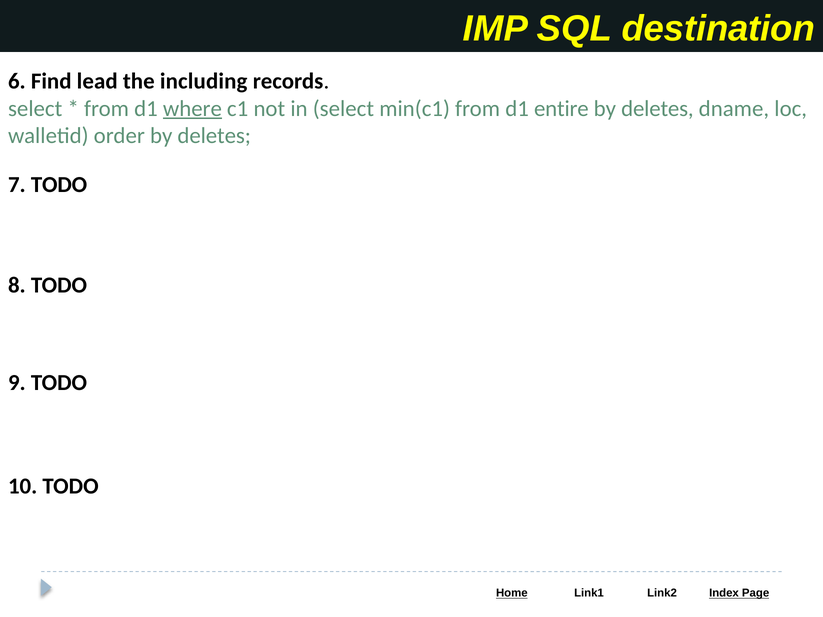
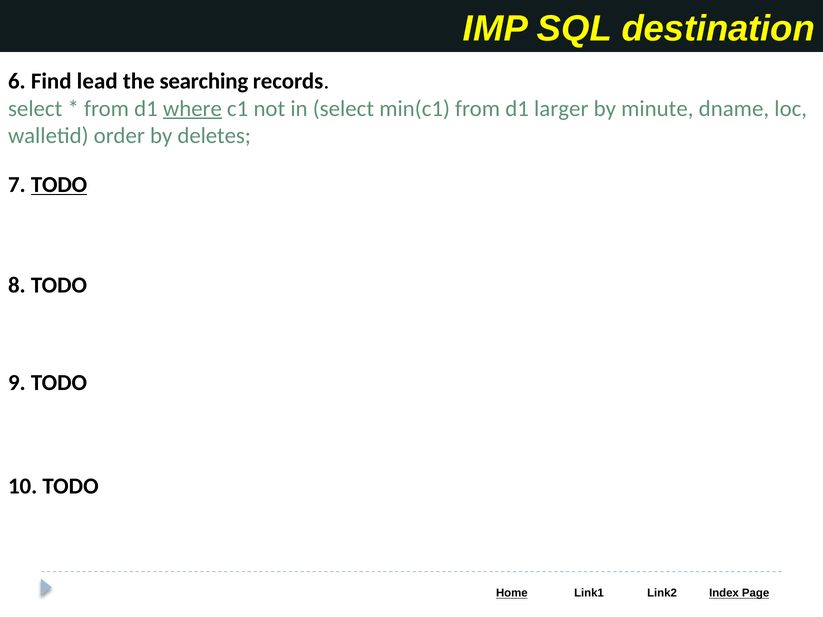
including: including -> searching (204, 81)
entire: entire -> larger (561, 109)
deletes: deletes -> minute (657, 109)
TODO underline: none -> present (59, 185)
